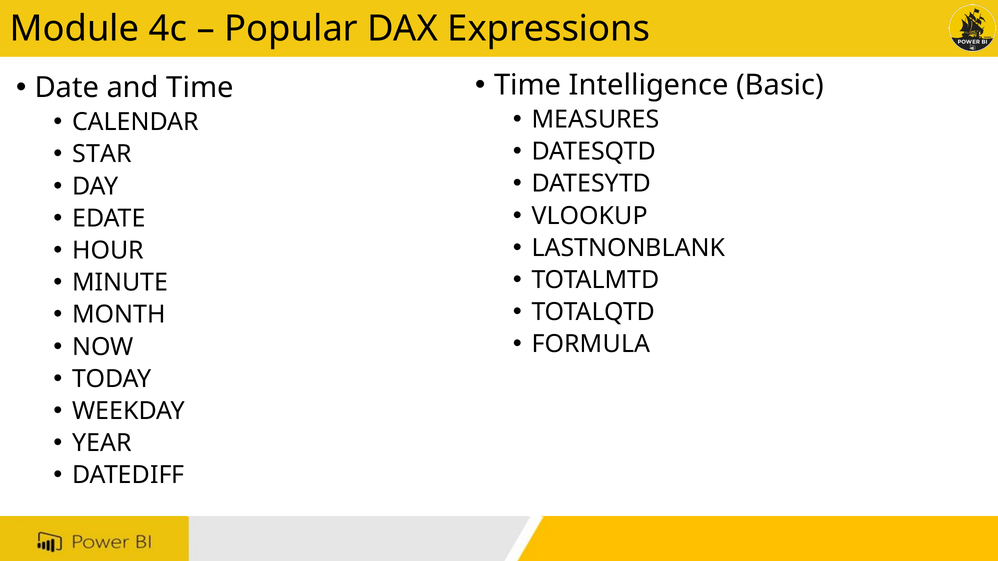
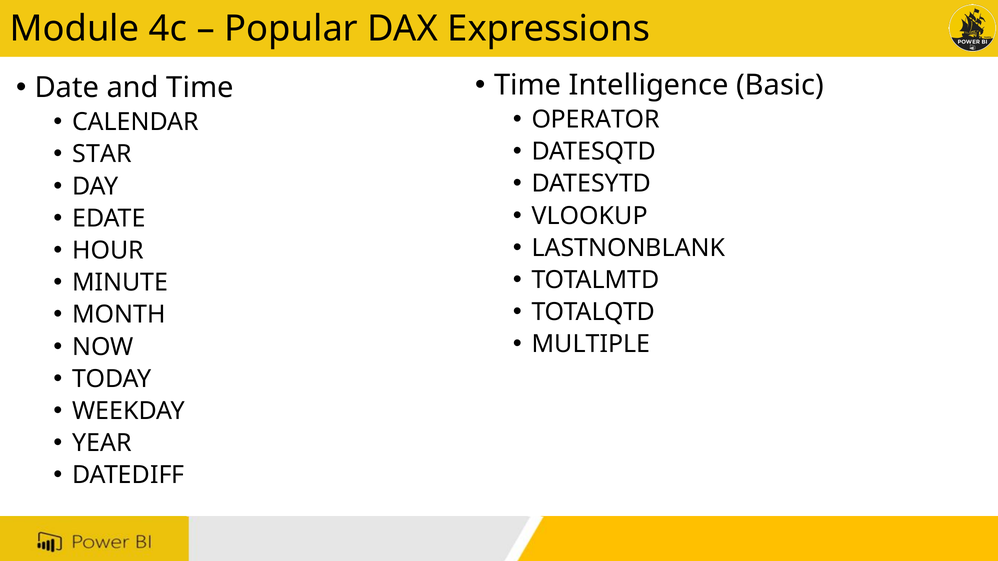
MEASURES: MEASURES -> OPERATOR (596, 120)
FORMULA: FORMULA -> MULTIPLE (591, 344)
